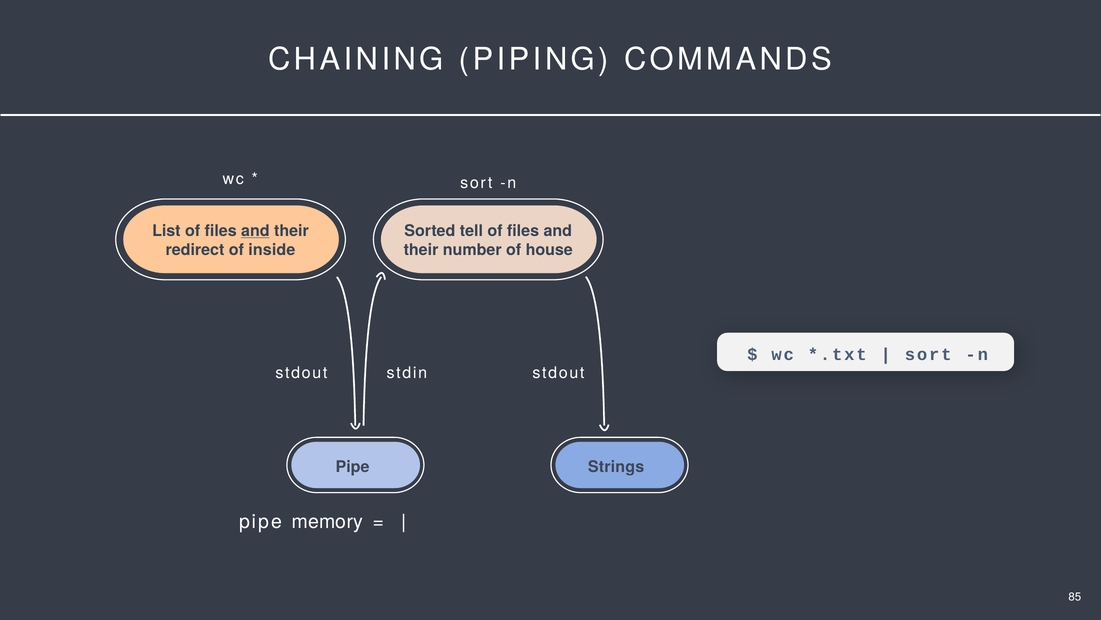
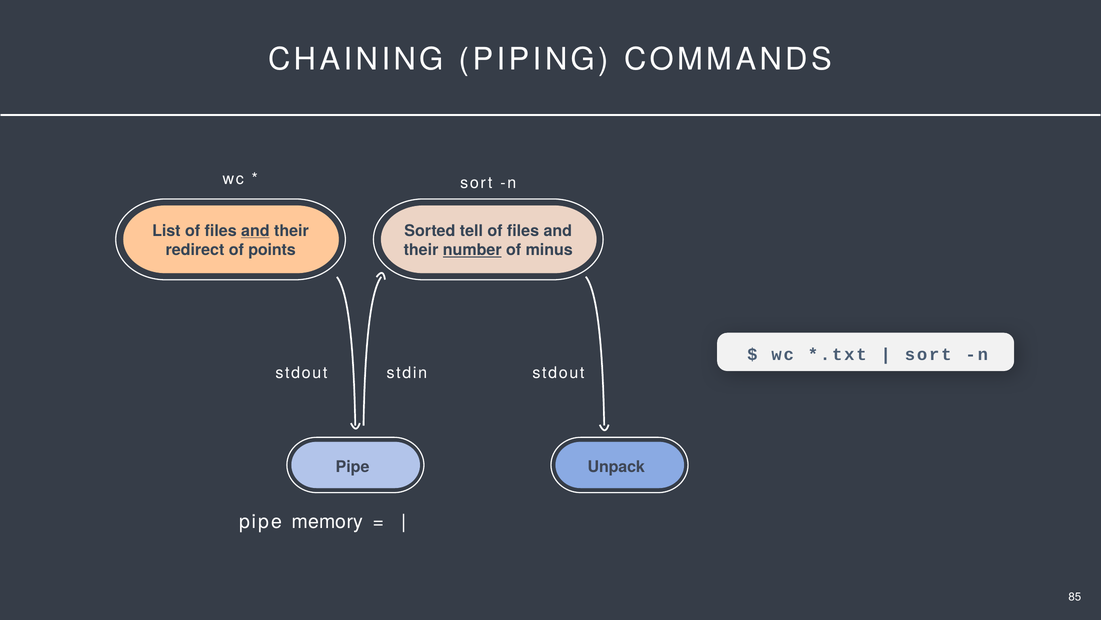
inside: inside -> points (272, 250)
number underline: none -> present (472, 250)
house: house -> minus (549, 250)
Strings: Strings -> Unpack (616, 467)
